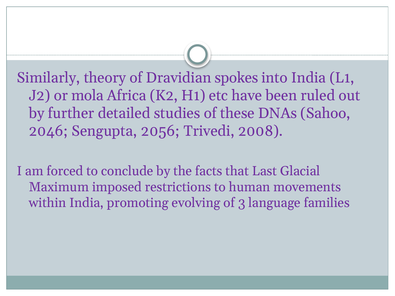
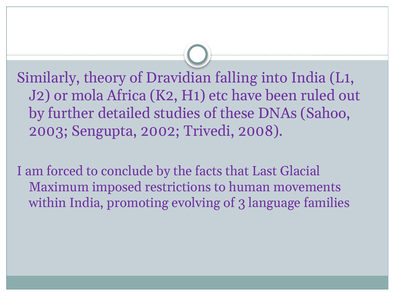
spokes: spokes -> falling (236, 78)
2046: 2046 -> 2003 (48, 131)
2056: 2056 -> 2002 (160, 131)
